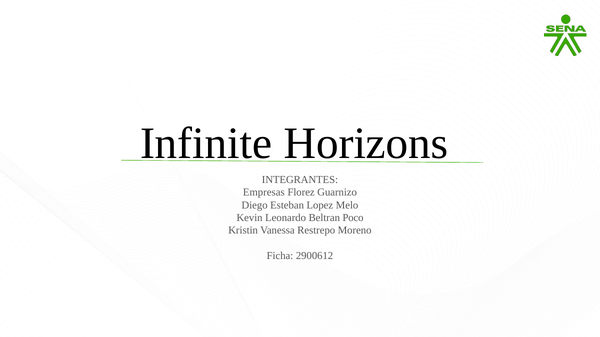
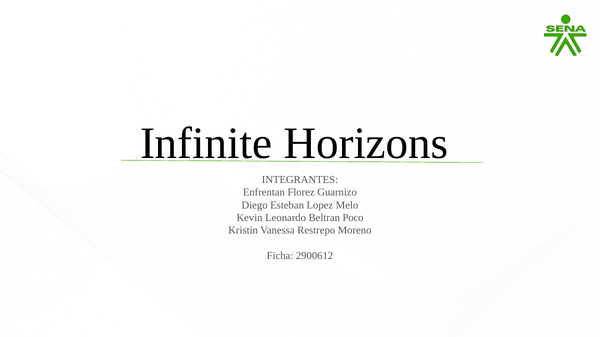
Empresas: Empresas -> Enfrentan (264, 193)
